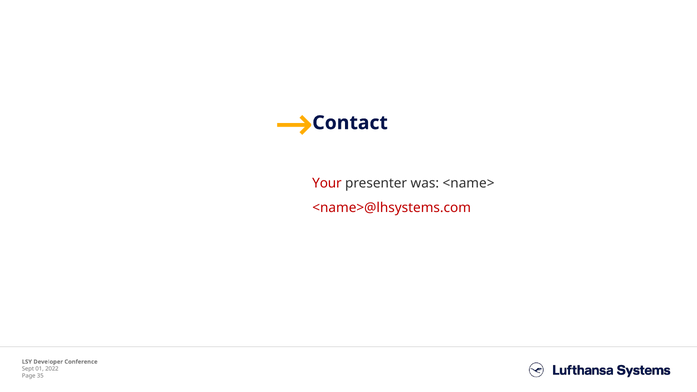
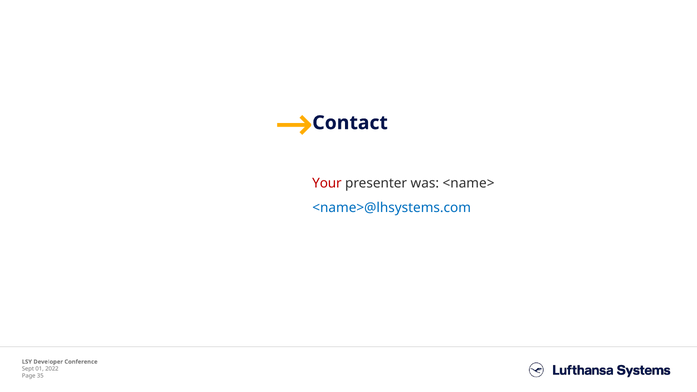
<name>@lhsystems.com colour: red -> blue (392, 208)
